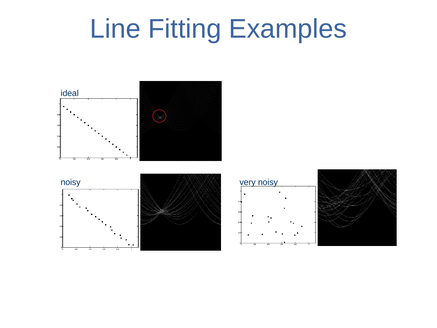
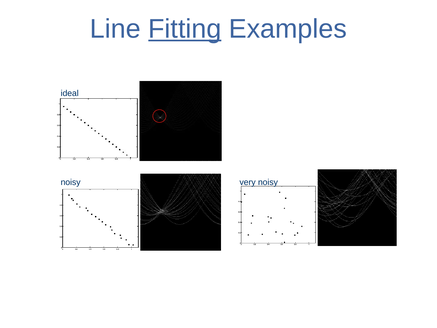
Fitting underline: none -> present (185, 29)
